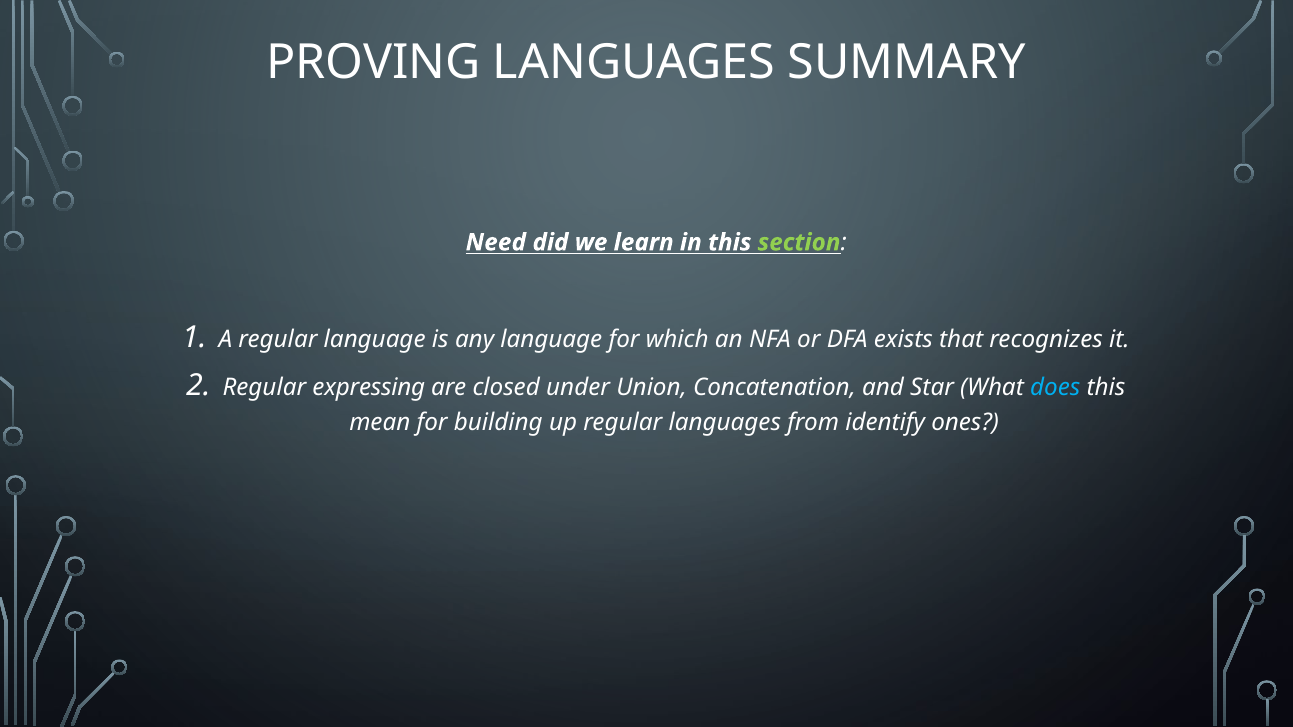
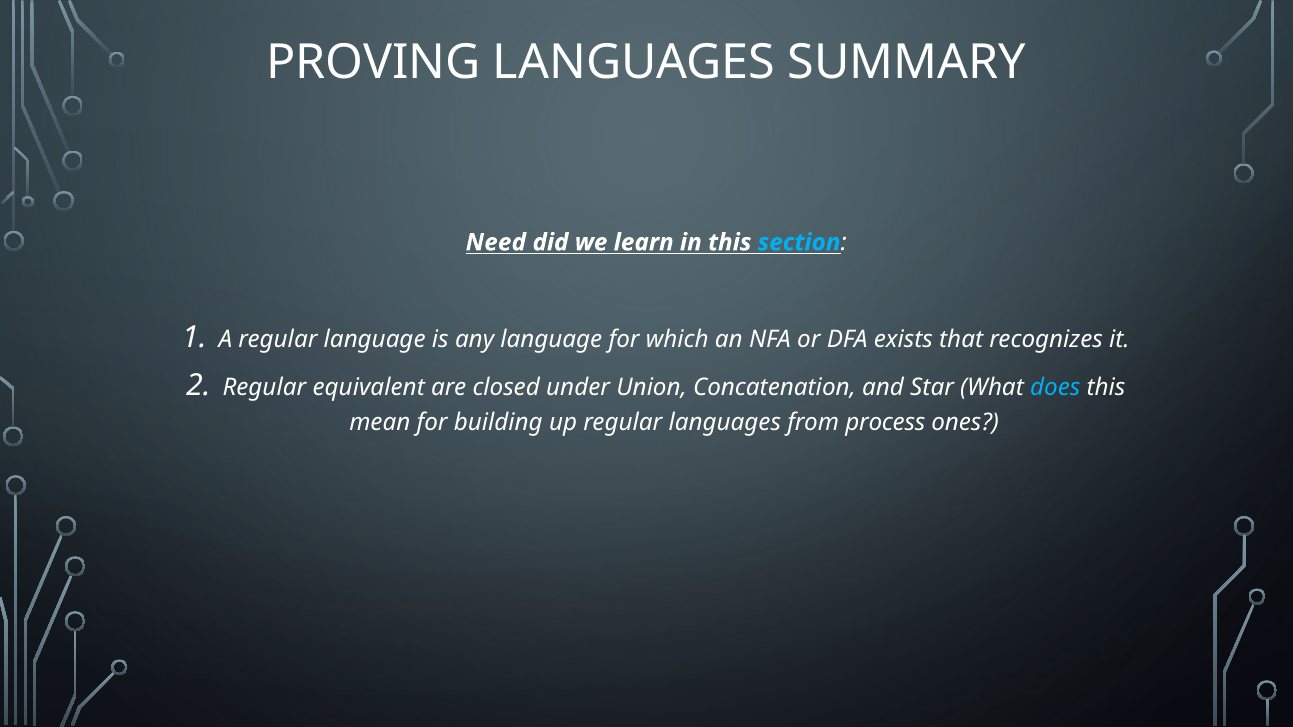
section colour: light green -> light blue (799, 243)
expressing: expressing -> equivalent (369, 388)
identify: identify -> process (885, 423)
